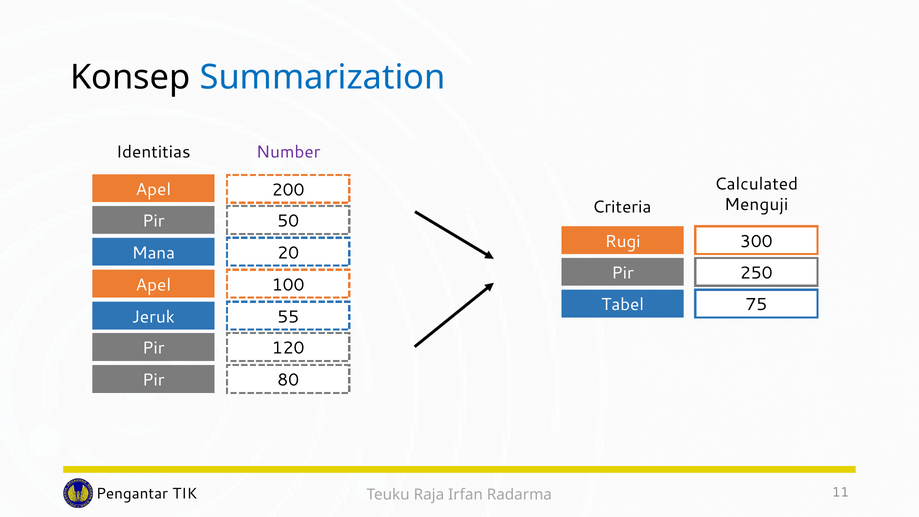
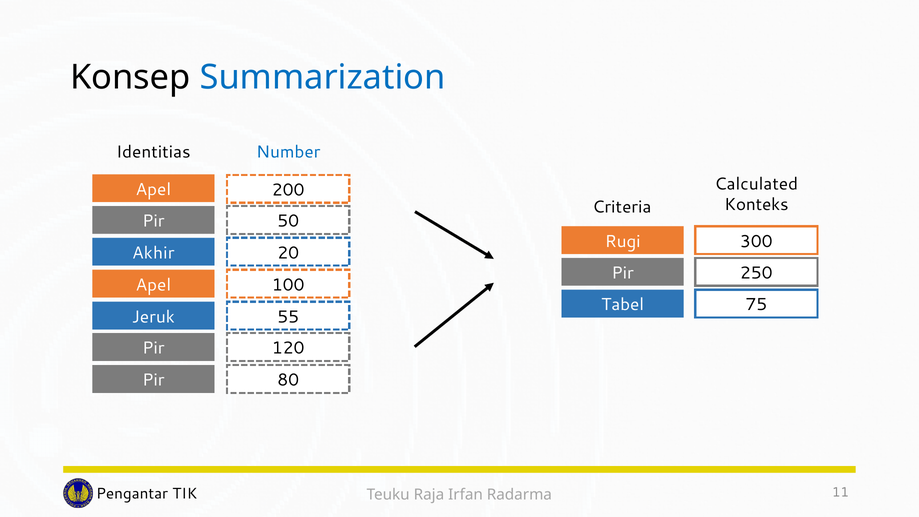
Number colour: purple -> blue (288, 152)
Menguji: Menguji -> Konteks (756, 205)
Mana: Mana -> Akhir (153, 253)
